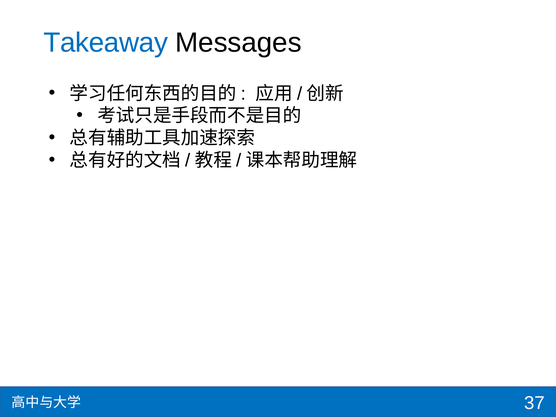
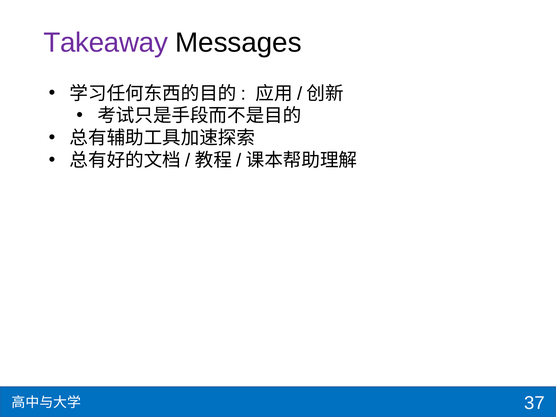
Takeaway colour: blue -> purple (106, 43)
